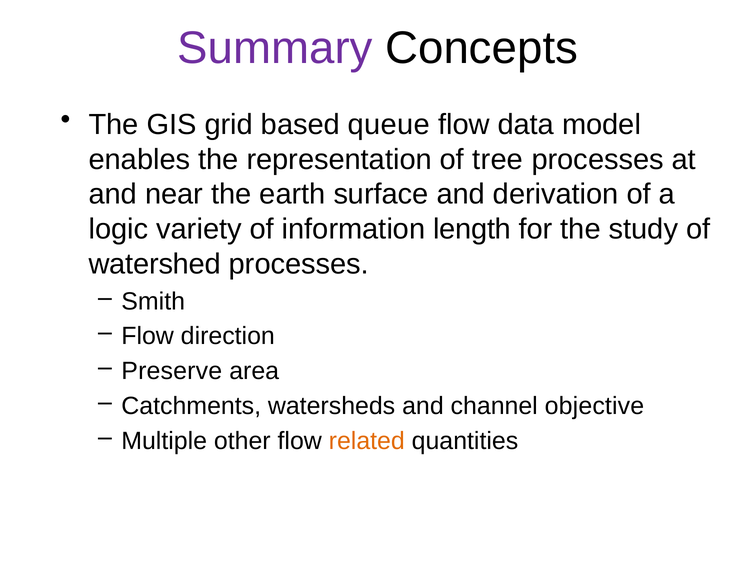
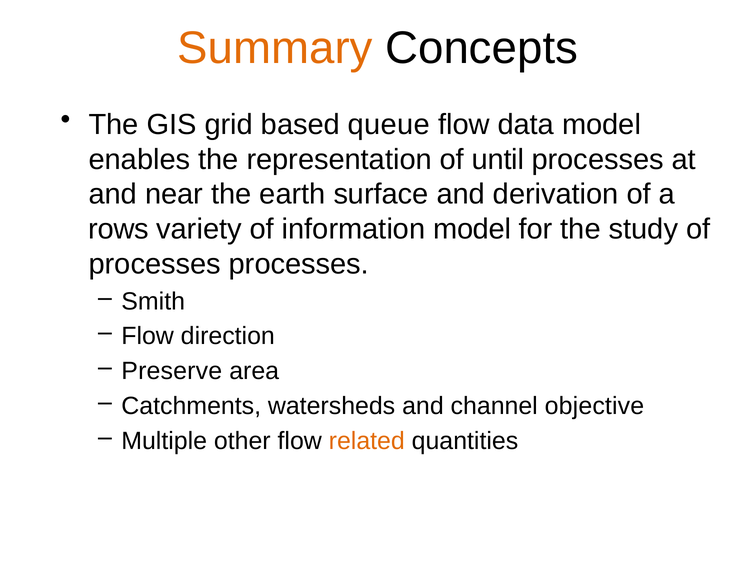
Summary colour: purple -> orange (275, 48)
tree: tree -> until (498, 159)
logic: logic -> rows (119, 229)
information length: length -> model (472, 229)
watershed: watershed -> processes (155, 264)
